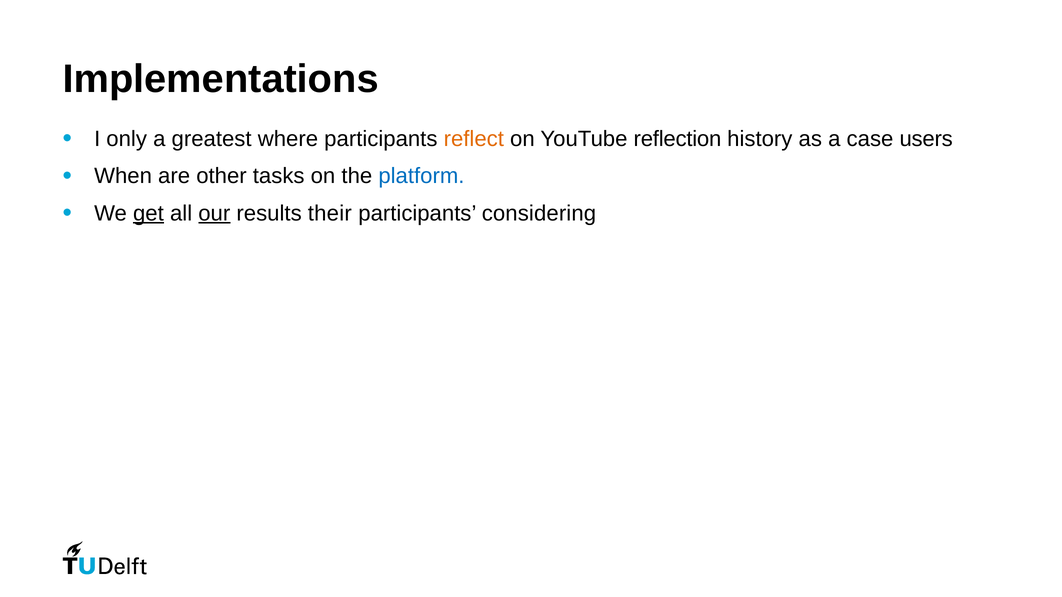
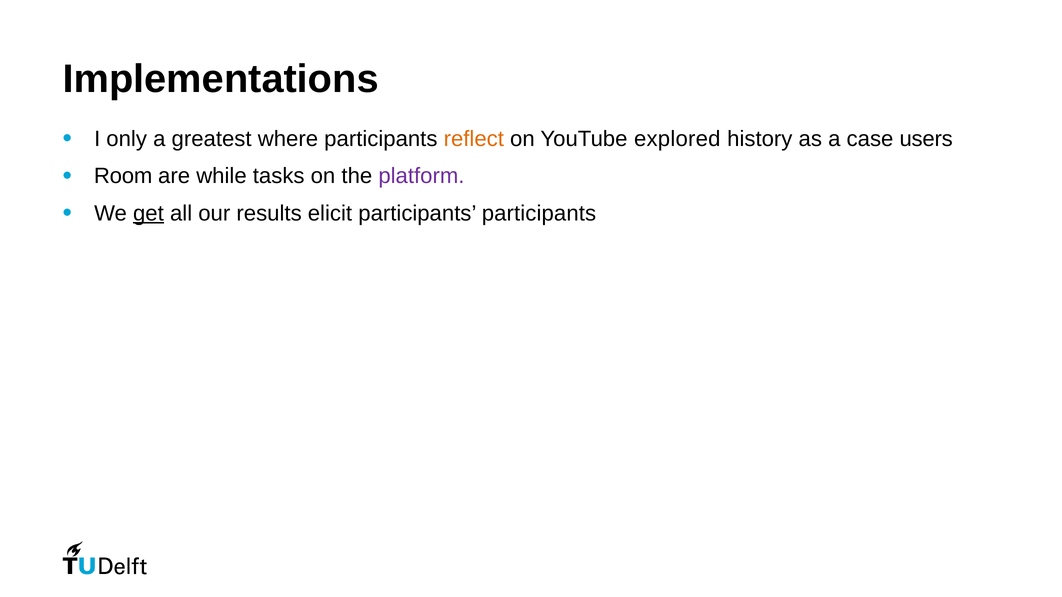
reflection: reflection -> explored (677, 139)
When: When -> Room (123, 176)
other: other -> while (221, 176)
platform colour: blue -> purple (421, 176)
our underline: present -> none (214, 213)
their: their -> elicit (330, 213)
participants considering: considering -> participants (539, 213)
